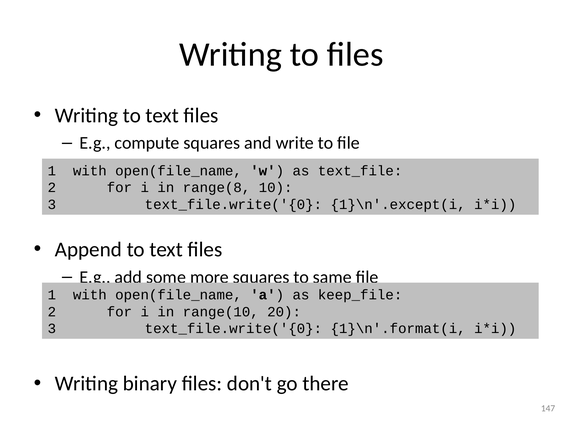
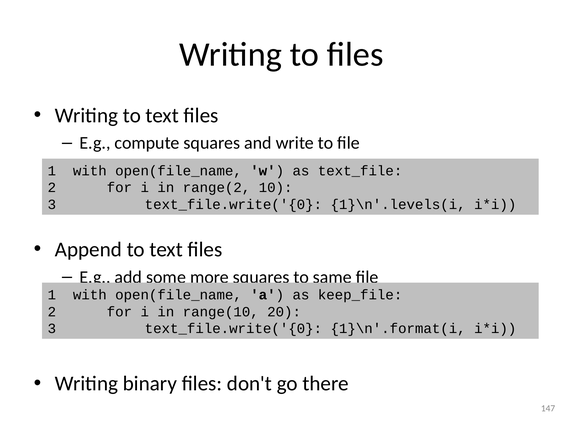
range(8: range(8 -> range(2 (217, 188)
1}\n'.except(i: 1}\n'.except(i -> 1}\n'.levels(i (398, 205)
